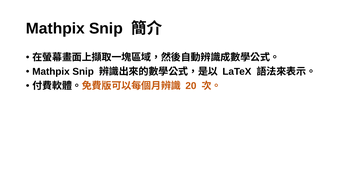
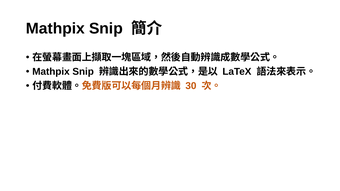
20: 20 -> 30 (191, 86)
